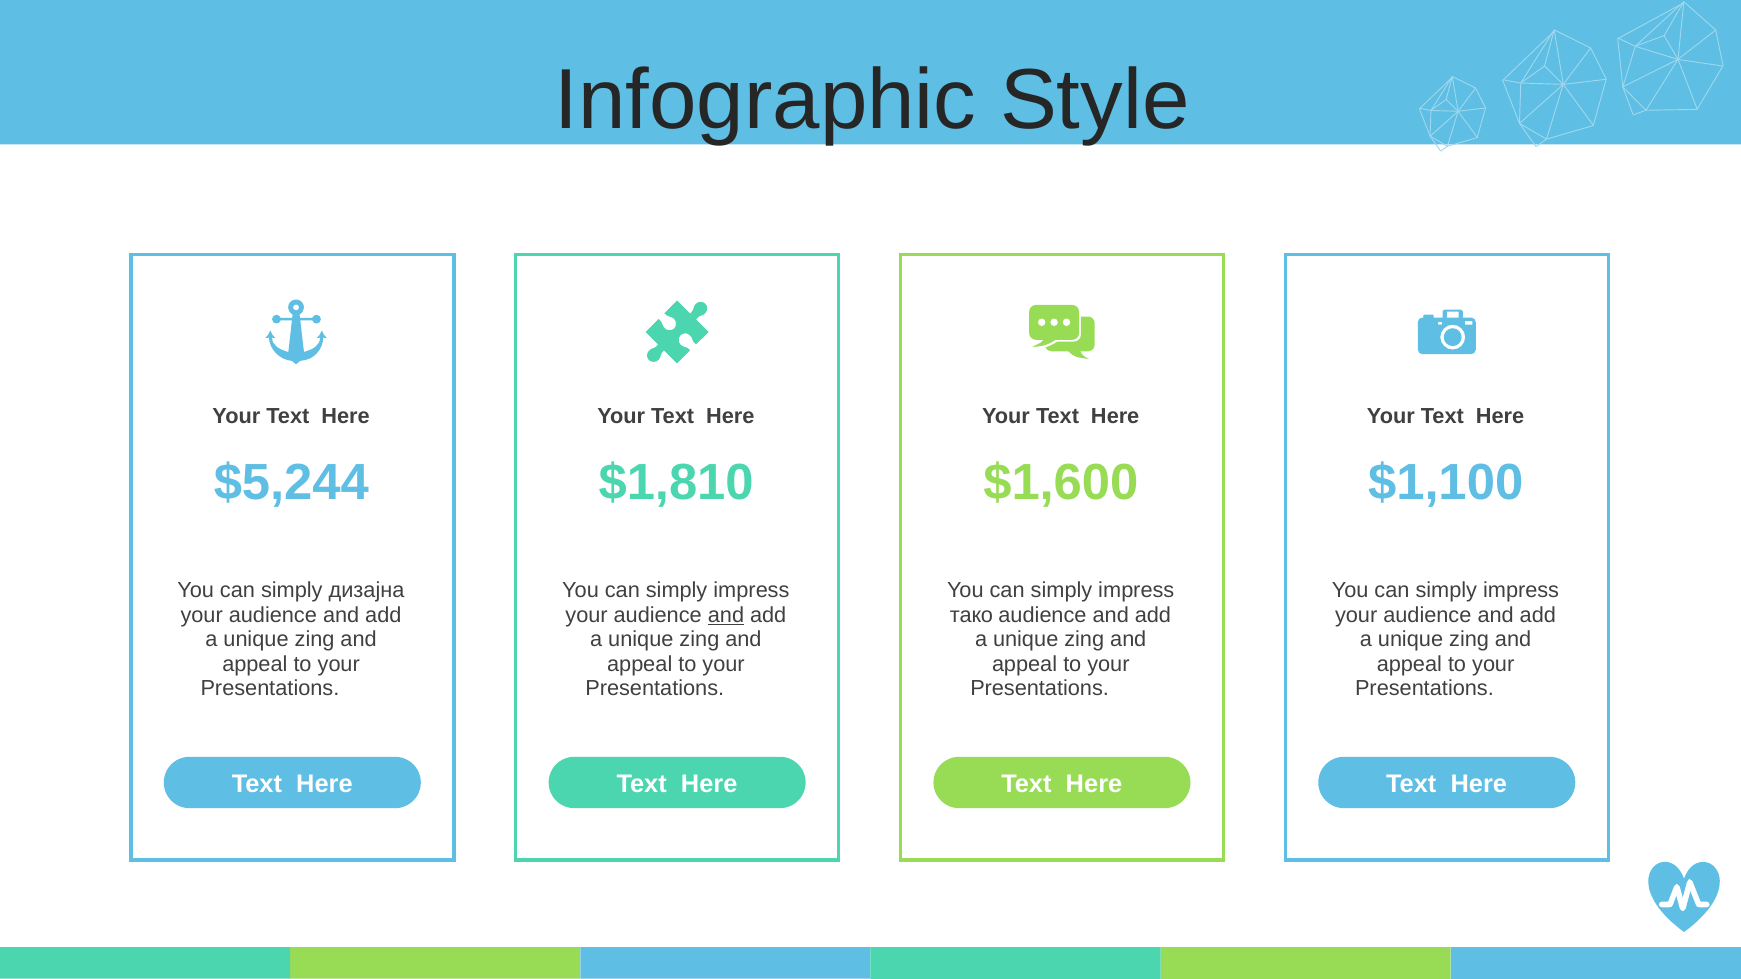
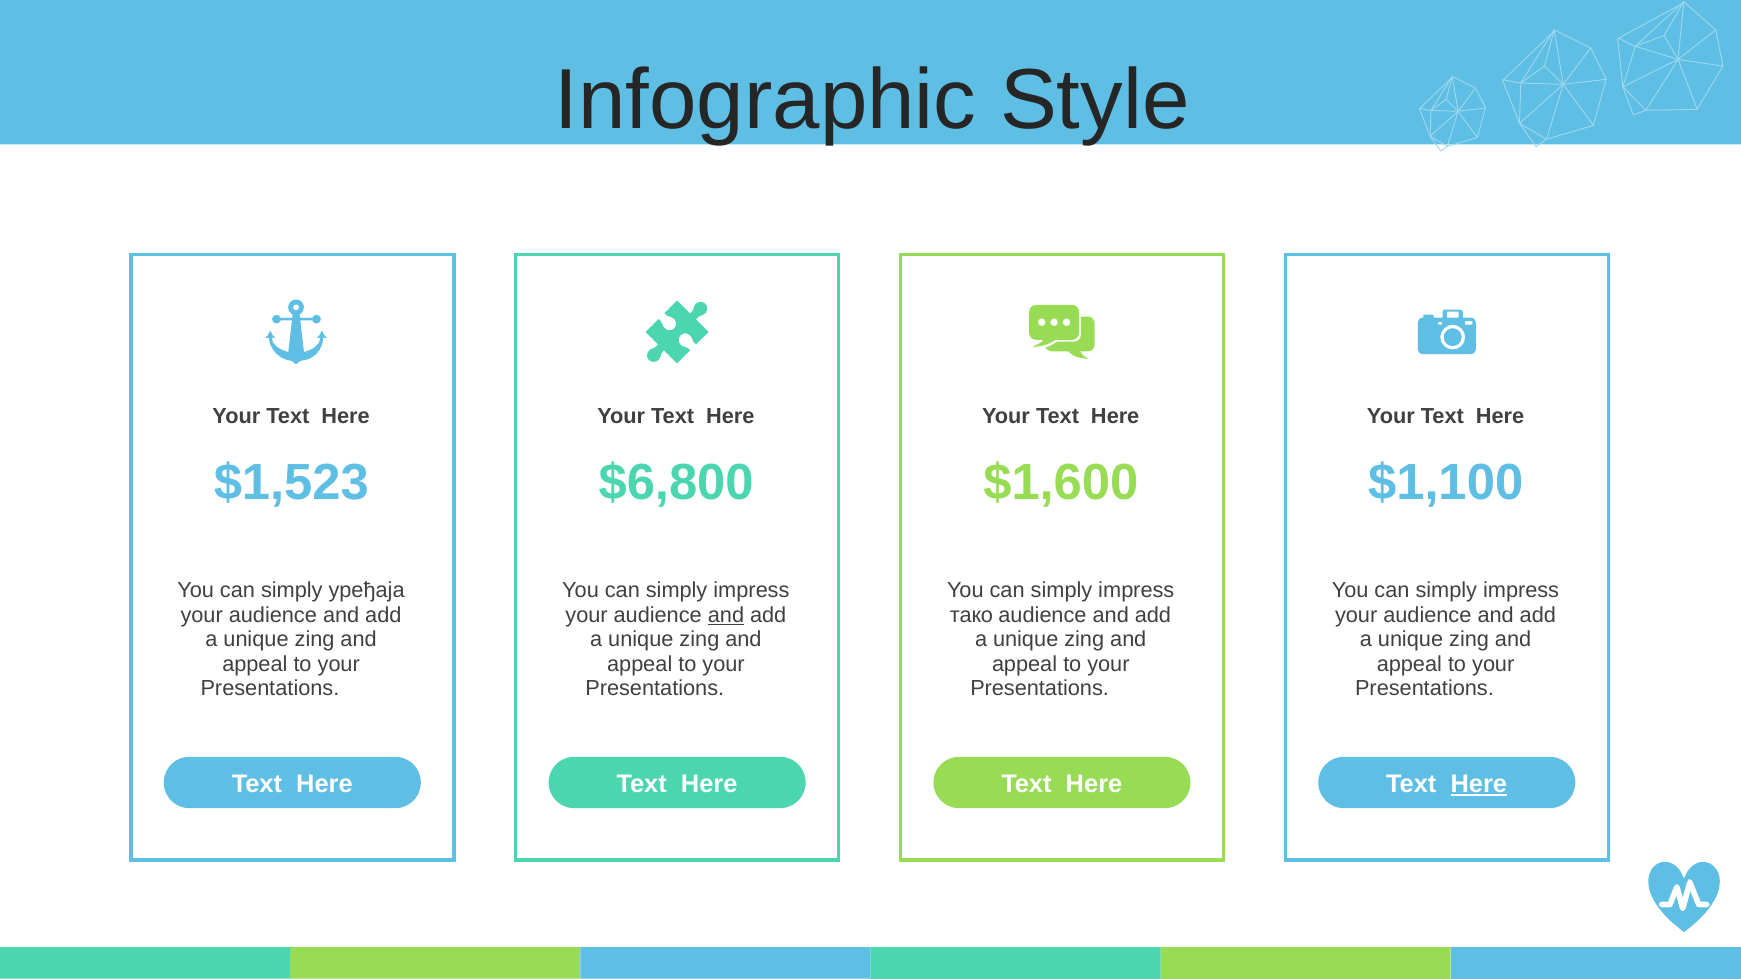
$5,244: $5,244 -> $1,523 (291, 482)
$1,810: $1,810 -> $6,800 (676, 482)
дизајна: дизајна -> уређаја (367, 591)
Here underline: none -> present (1479, 784)
